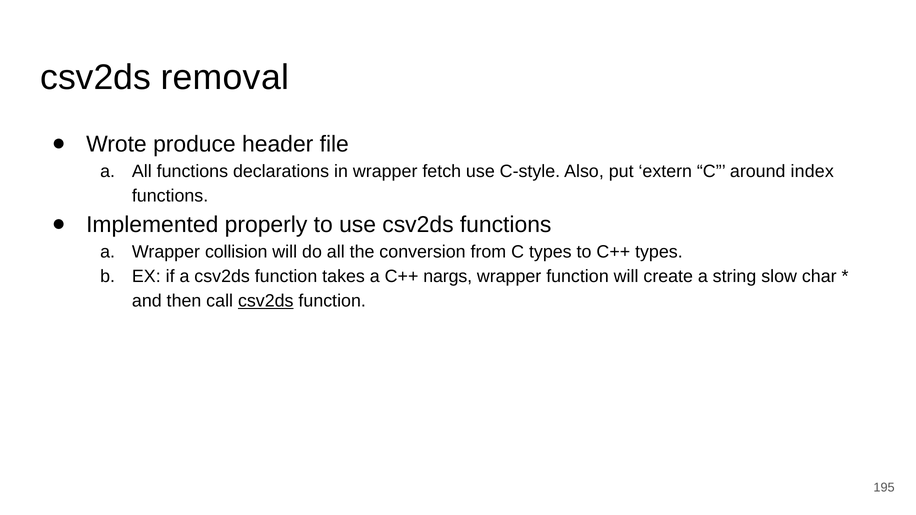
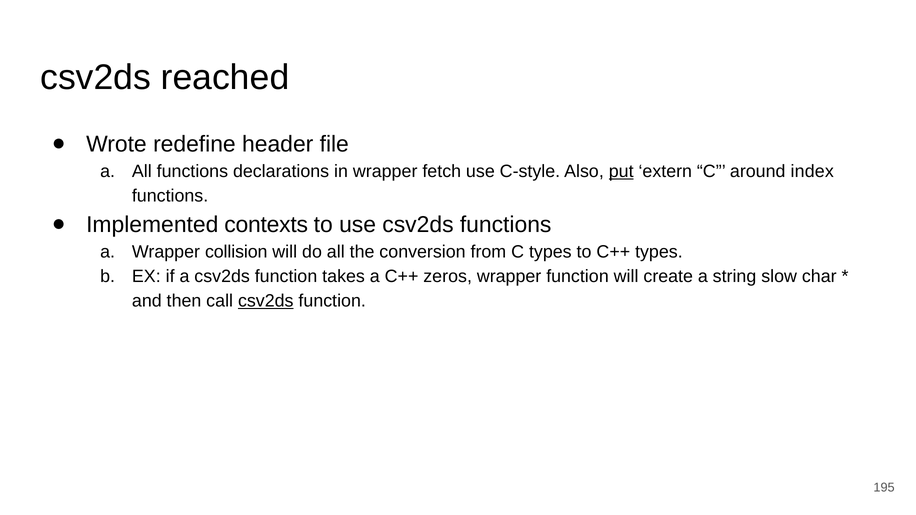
removal: removal -> reached (225, 78)
produce: produce -> redefine (194, 144)
put underline: none -> present (621, 171)
properly: properly -> contexts (266, 225)
nargs: nargs -> zeros (448, 277)
